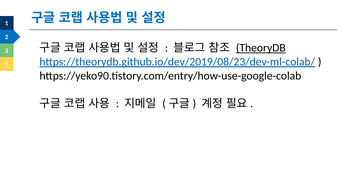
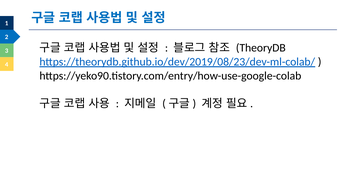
TheoryDB underline: present -> none (261, 48)
